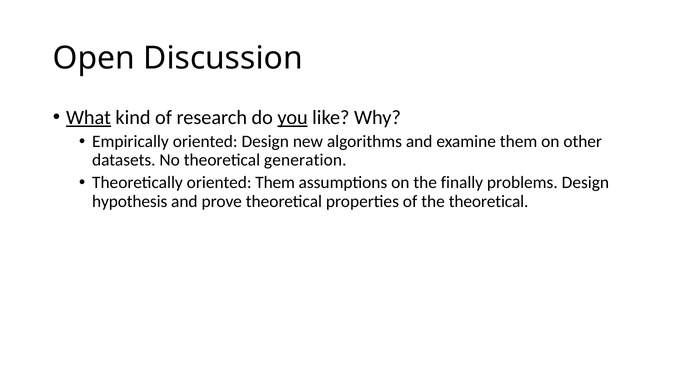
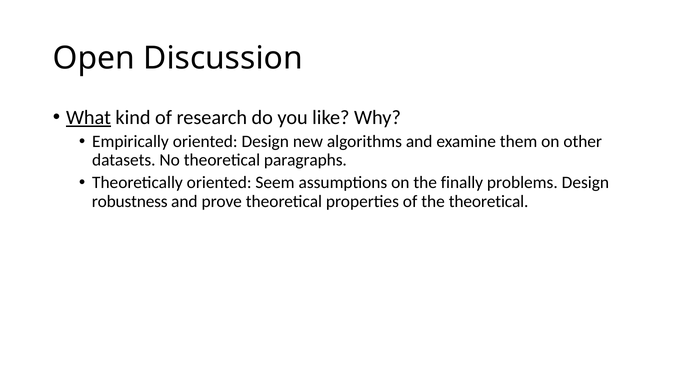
you underline: present -> none (293, 118)
generation: generation -> paragraphs (305, 160)
oriented Them: Them -> Seem (275, 183)
hypothesis: hypothesis -> robustness (130, 201)
